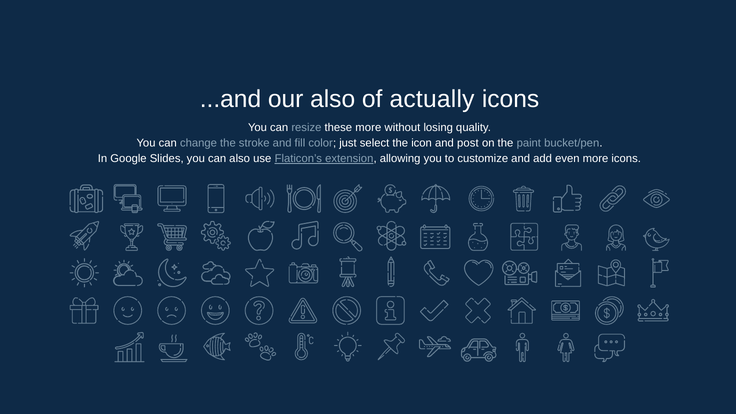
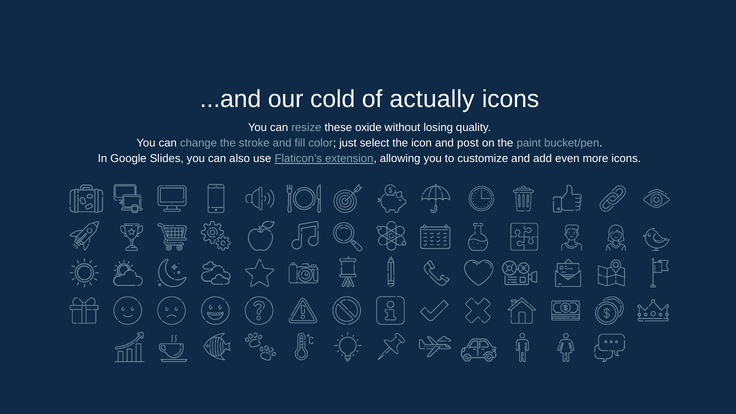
our also: also -> cold (333, 99)
these more: more -> oxide (368, 128)
